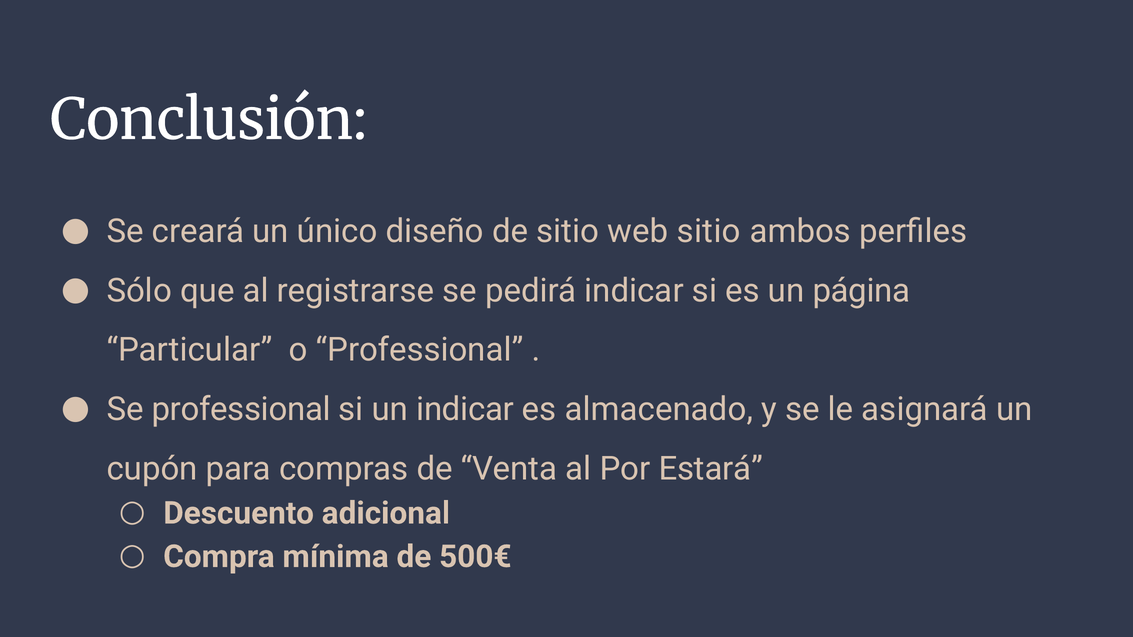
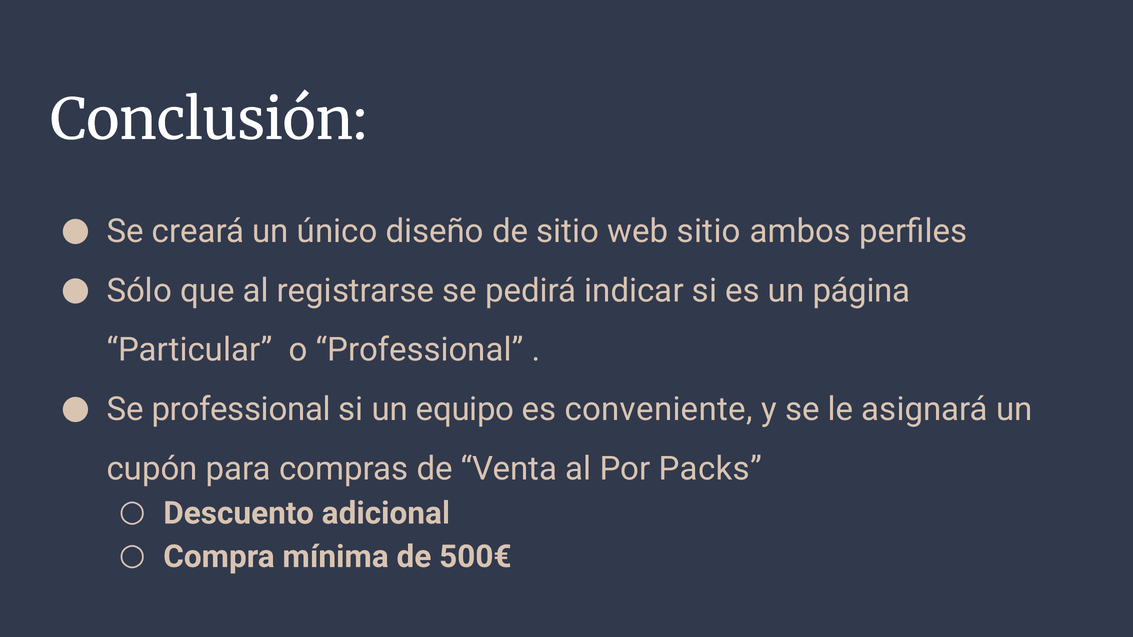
un indicar: indicar -> equipo (465, 410)
almacenado: almacenado -> conveniente (659, 410)
Estará: Estará -> Packs (710, 469)
